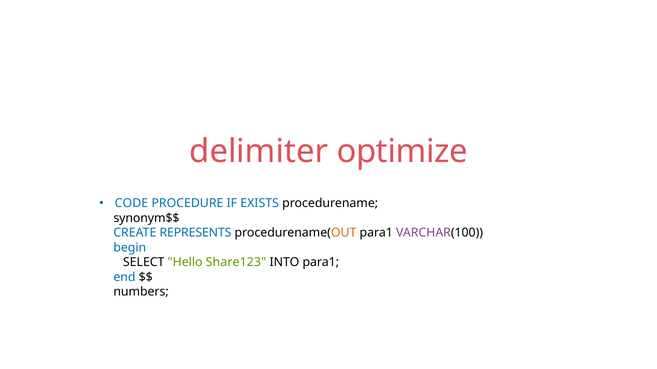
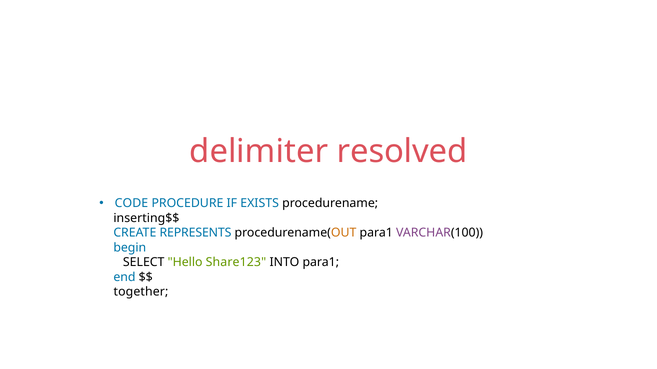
optimize: optimize -> resolved (402, 152)
synonym$$: synonym$$ -> inserting$$ (146, 218)
numbers: numbers -> together (141, 292)
